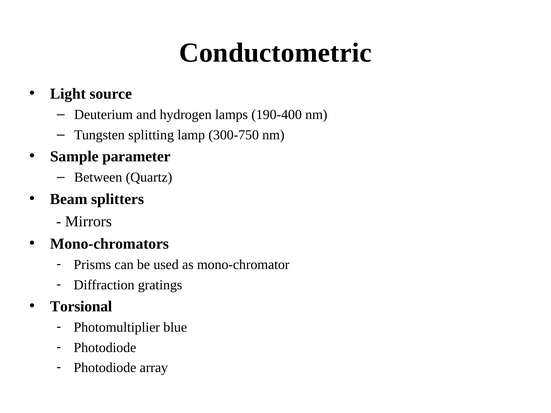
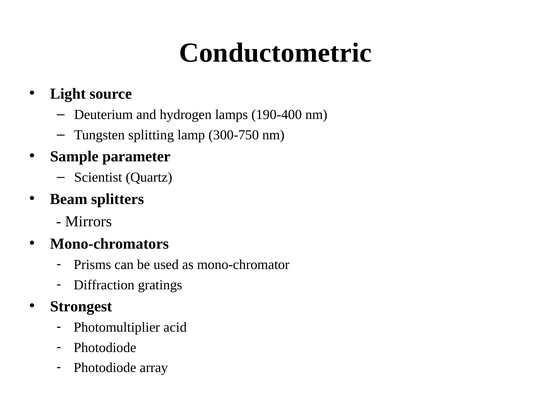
Between: Between -> Scientist (98, 178)
Torsional: Torsional -> Strongest (81, 306)
blue: blue -> acid (175, 328)
